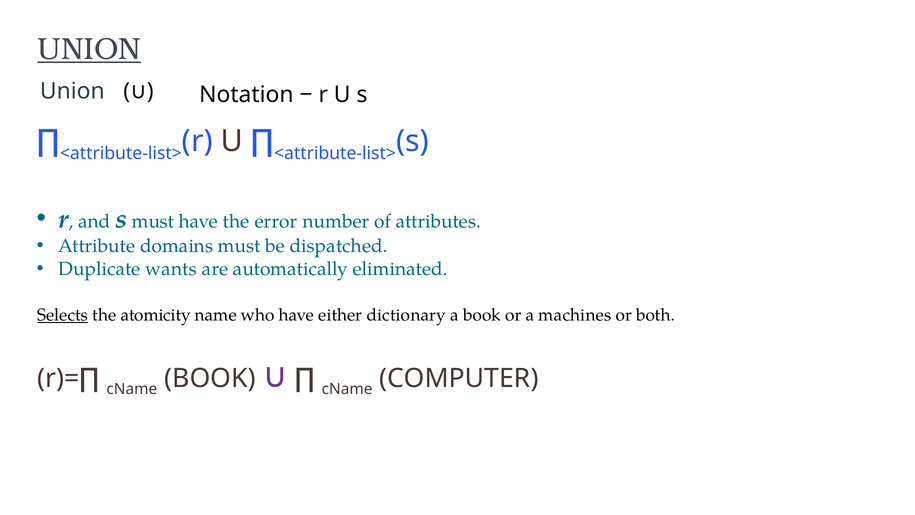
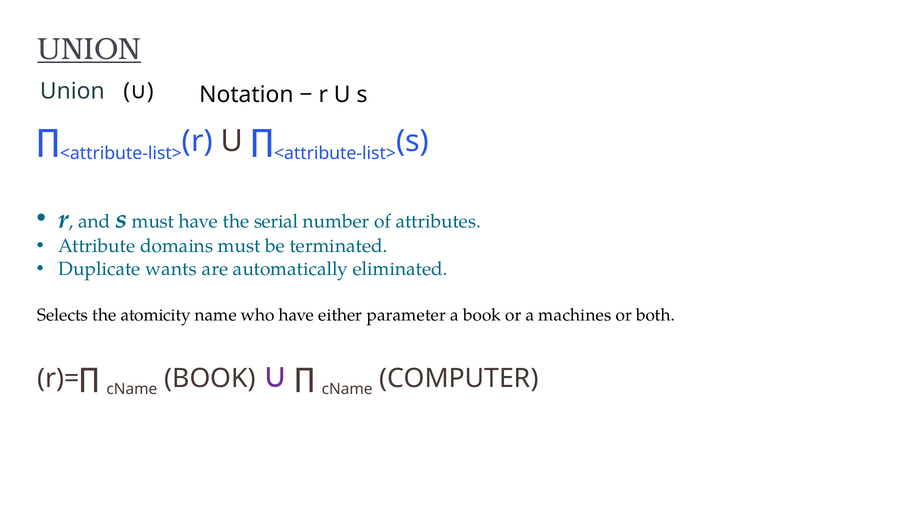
error: error -> serial (276, 221)
dispatched: dispatched -> terminated (339, 246)
Selects underline: present -> none (63, 315)
dictionary: dictionary -> parameter (406, 315)
